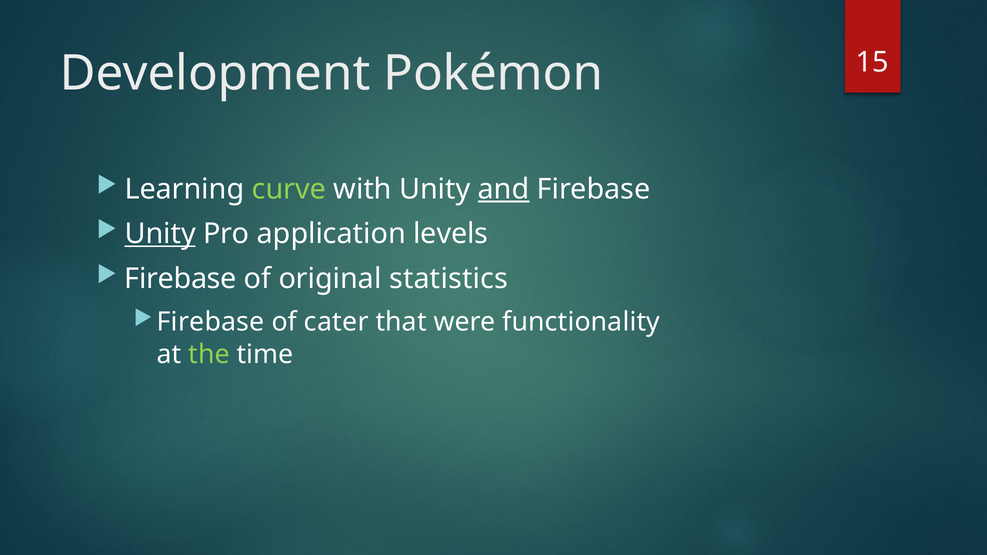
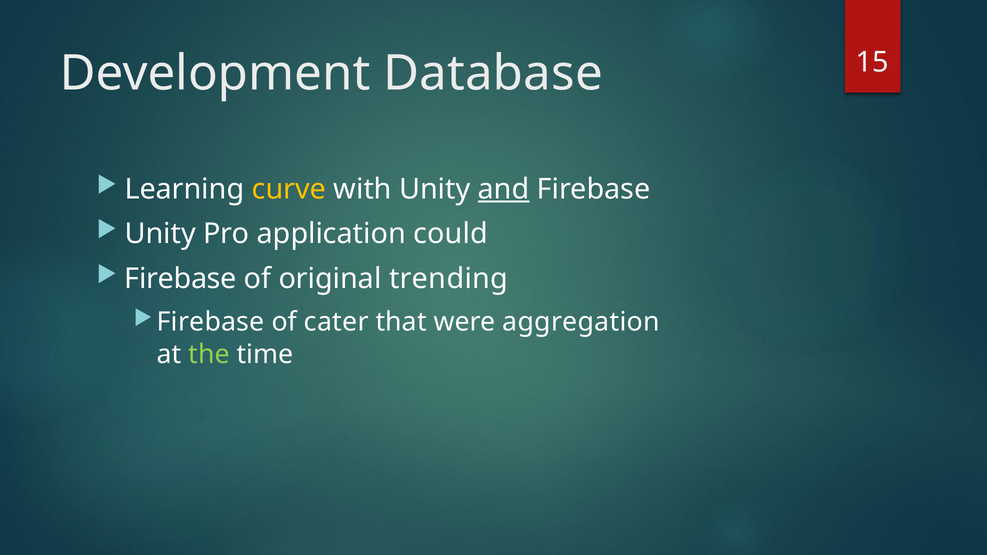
Pokémon: Pokémon -> Database (493, 73)
curve colour: light green -> yellow (289, 189)
Unity underline: present -> none (160, 234)
levels: levels -> could (451, 234)
statistics: statistics -> trending (449, 279)
functionality: functionality -> aggregation (581, 322)
